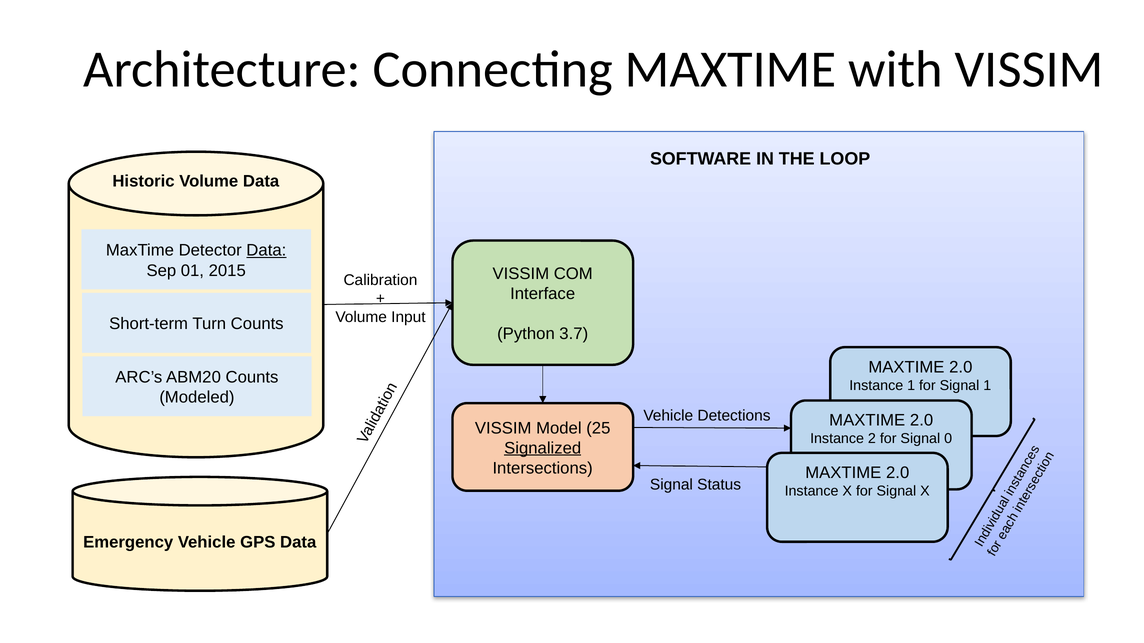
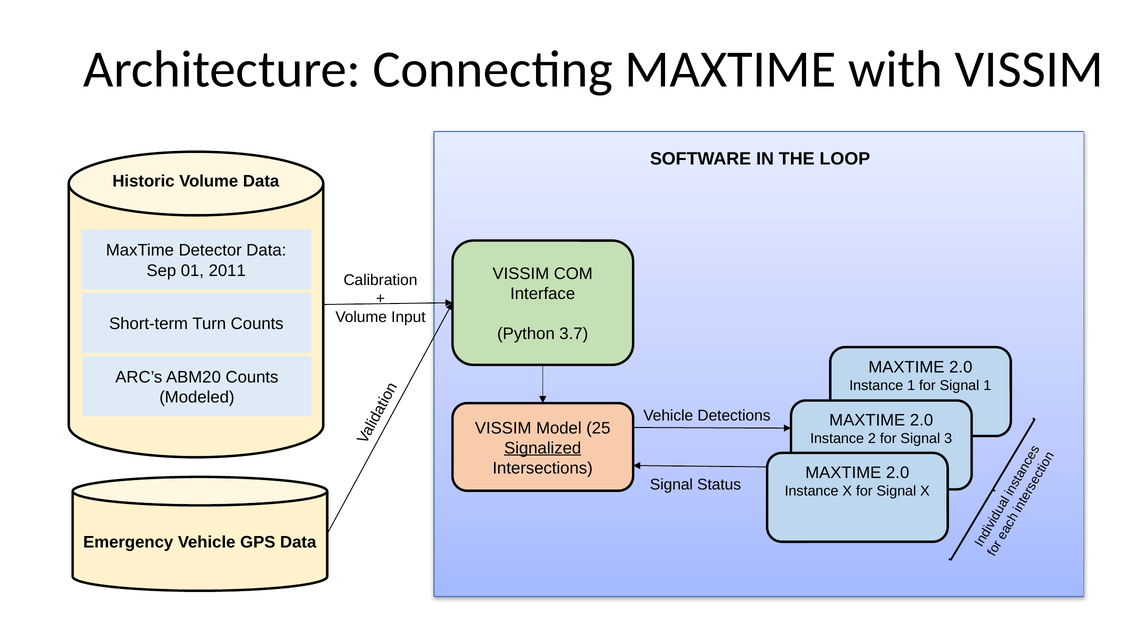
Data underline: present -> none (266, 251)
2015: 2015 -> 2011 (227, 271)
0: 0 -> 3 (948, 439)
